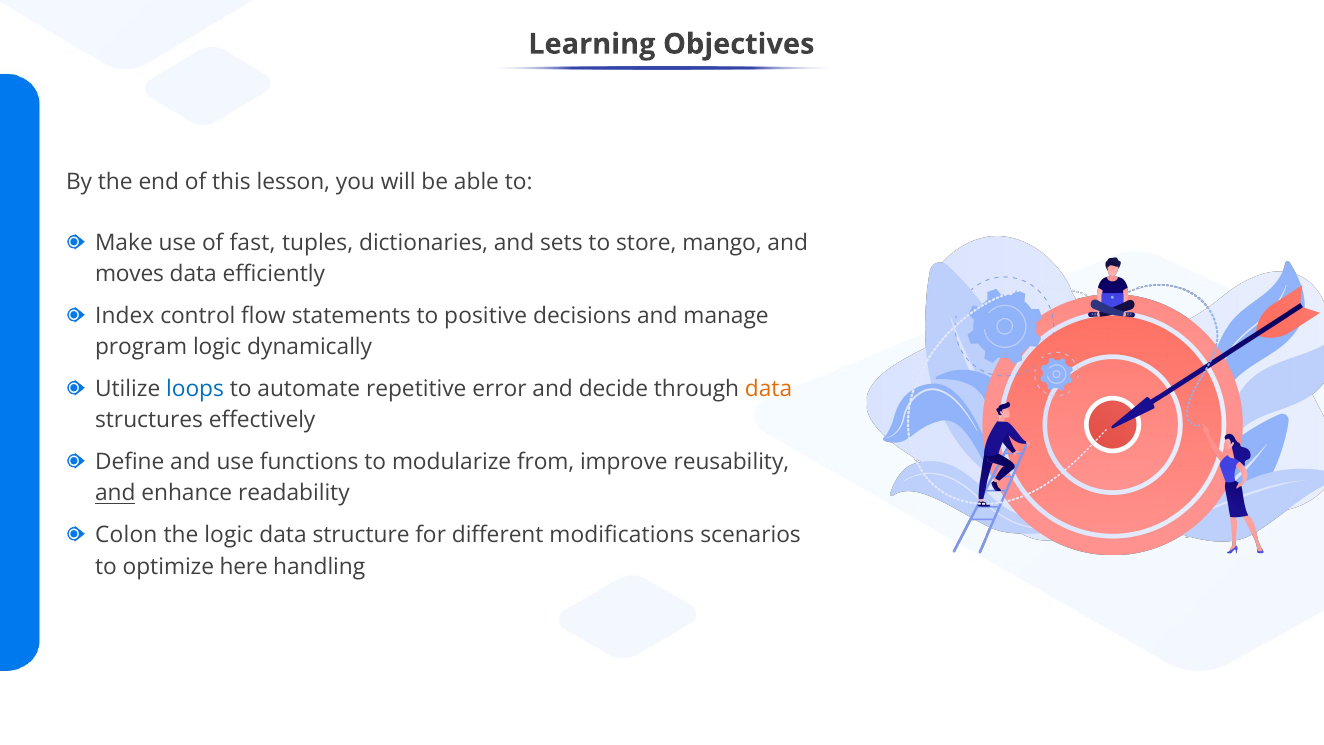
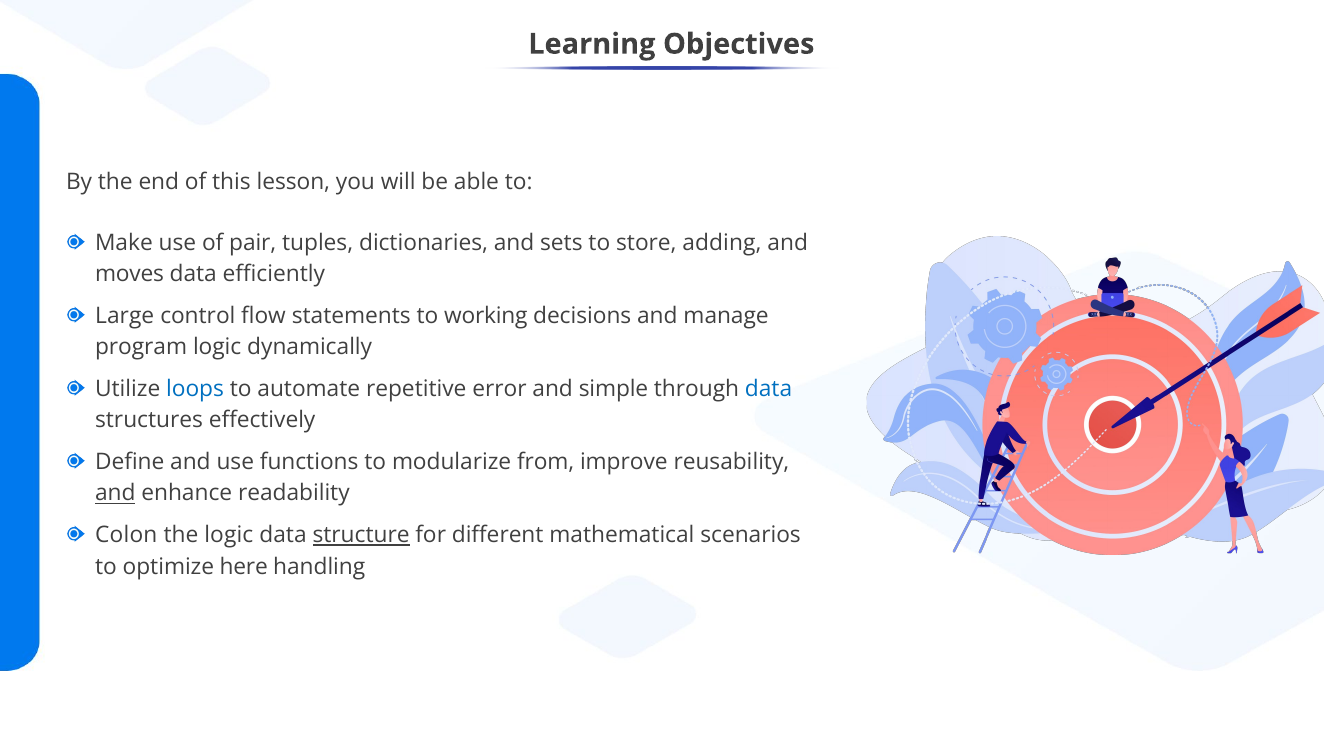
fast: fast -> pair (253, 243)
mango: mango -> adding (722, 243)
Index: Index -> Large (125, 316)
positive: positive -> working (486, 316)
decide: decide -> simple (613, 389)
data colour: orange -> blue (769, 389)
structure underline: none -> present (361, 535)
modifications: modifications -> mathematical (622, 535)
